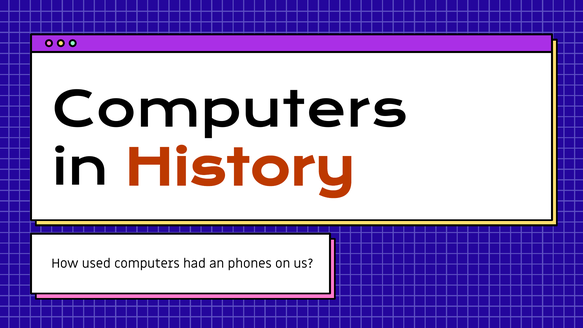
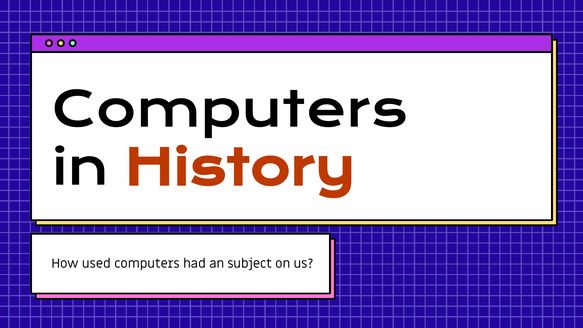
phones: phones -> subject (250, 264)
